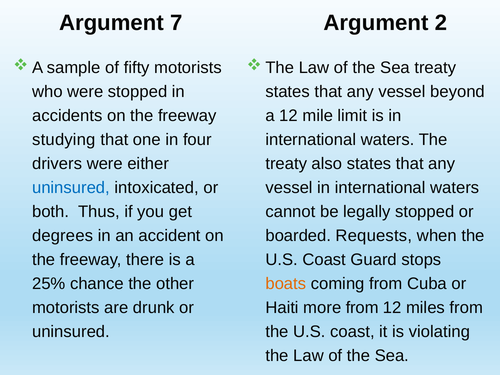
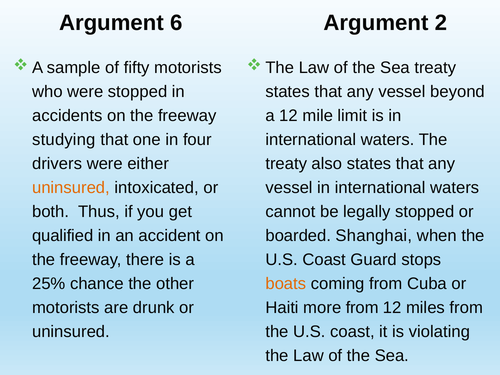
7: 7 -> 6 (176, 23)
uninsured colour: blue -> orange (71, 188)
degrees: degrees -> qualified (63, 236)
Requests: Requests -> Shanghai (374, 236)
